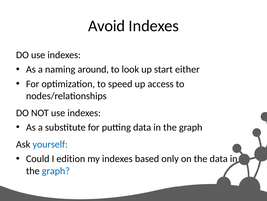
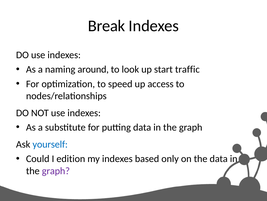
Avoid: Avoid -> Break (107, 26)
either: either -> traffic (187, 69)
graph colour: blue -> purple (56, 170)
